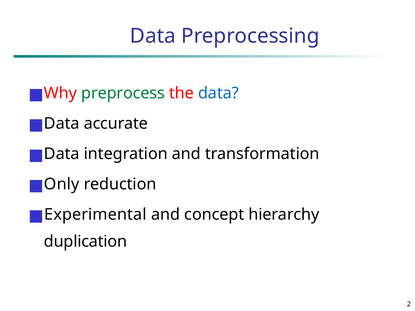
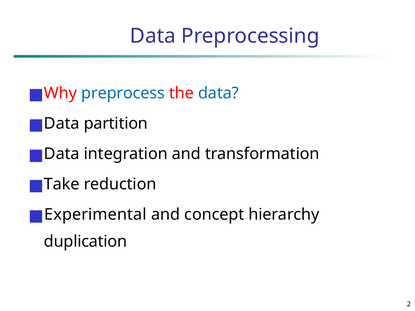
preprocess colour: green -> blue (123, 93)
accurate: accurate -> partition (116, 124)
Only: Only -> Take (62, 184)
